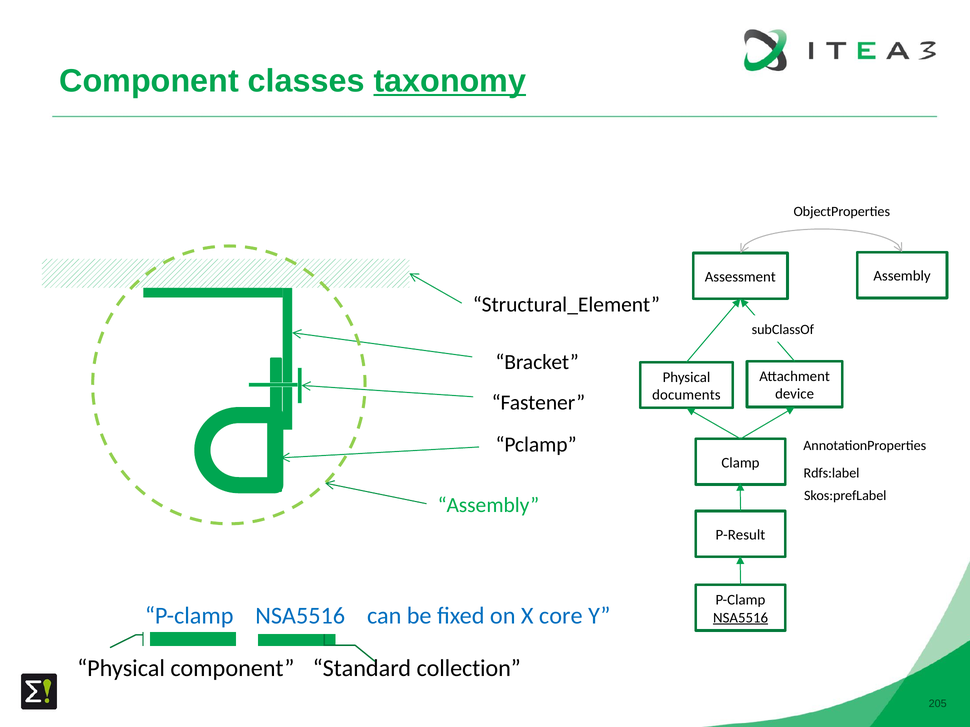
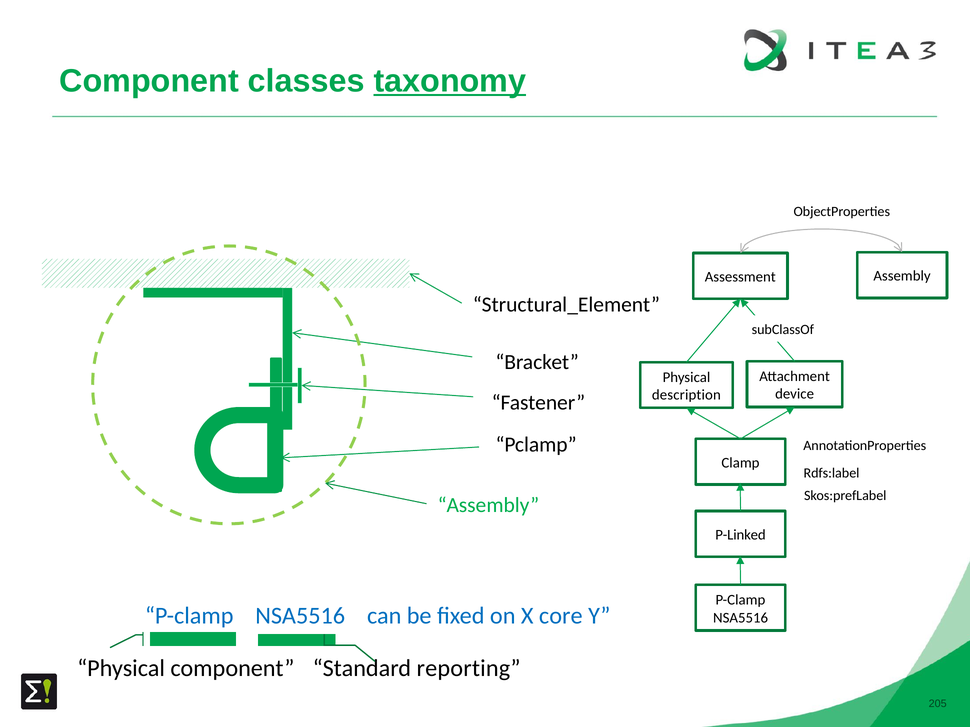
documents: documents -> description (686, 395)
P-Result: P-Result -> P-Linked (741, 535)
NSA5516 underline: present -> none (741, 618)
collection: collection -> reporting (469, 669)
